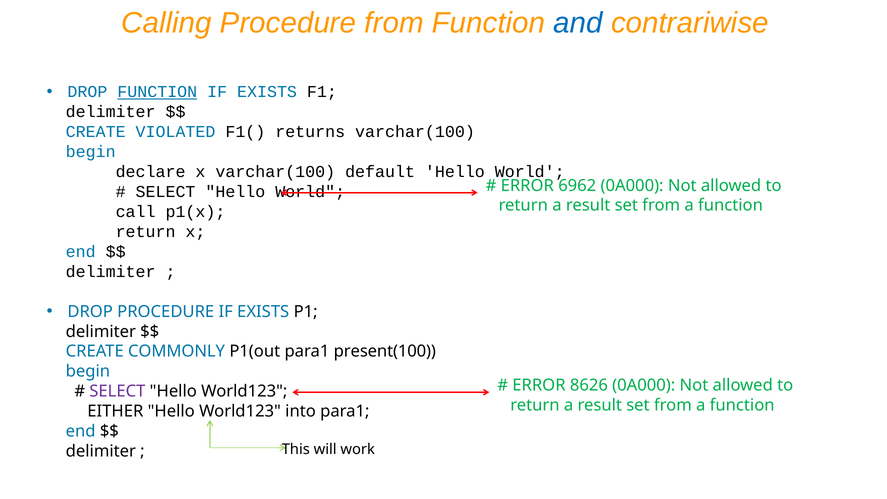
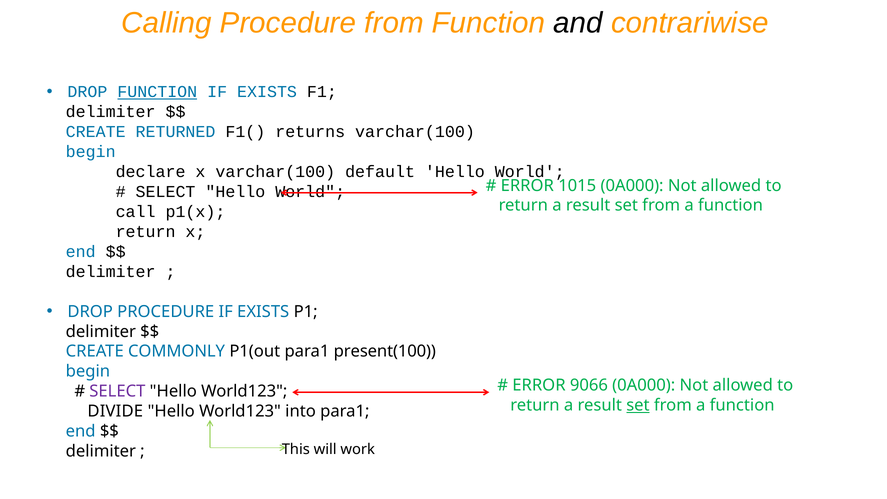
and colour: blue -> black (578, 23)
VIOLATED: VIOLATED -> RETURNED (176, 132)
6962: 6962 -> 1015 (577, 185)
8626: 8626 -> 9066 (589, 385)
set underline: none -> present (638, 405)
EITHER: EITHER -> DIVIDE (115, 411)
